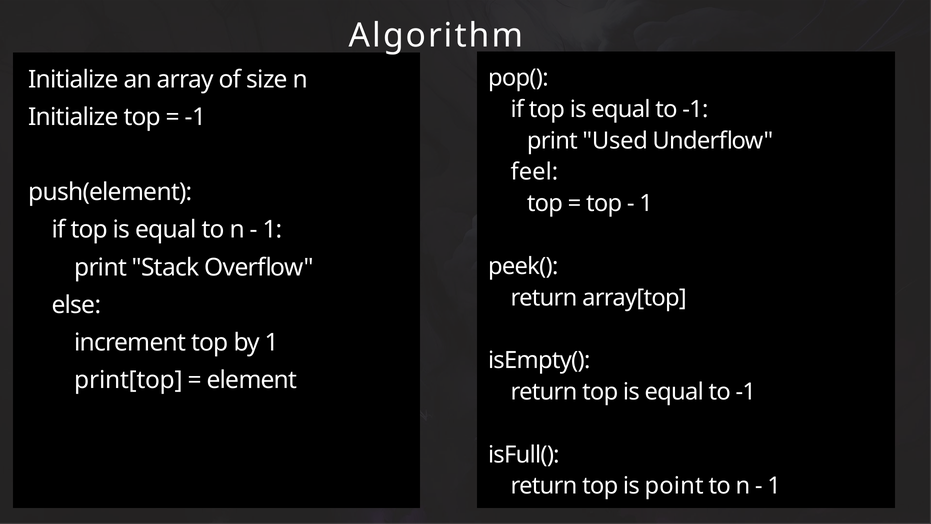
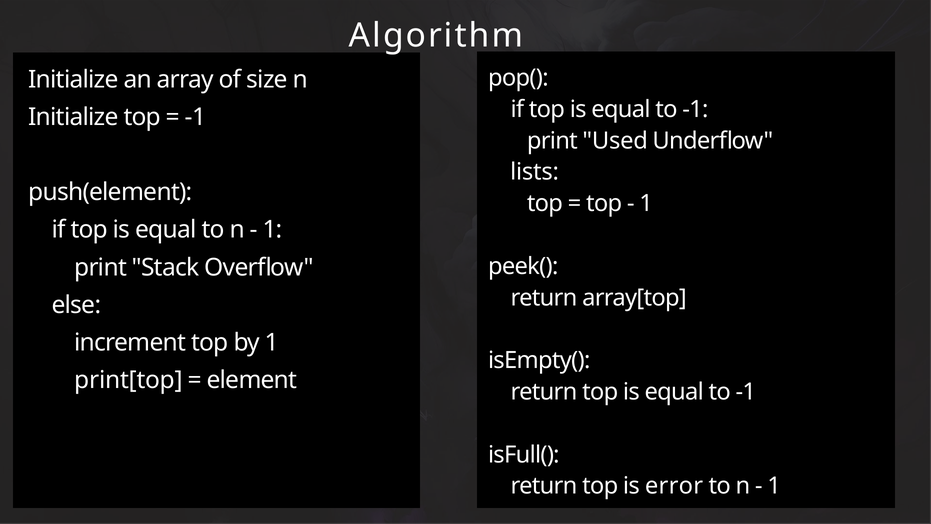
feel: feel -> lists (535, 172)
point: point -> error (674, 486)
